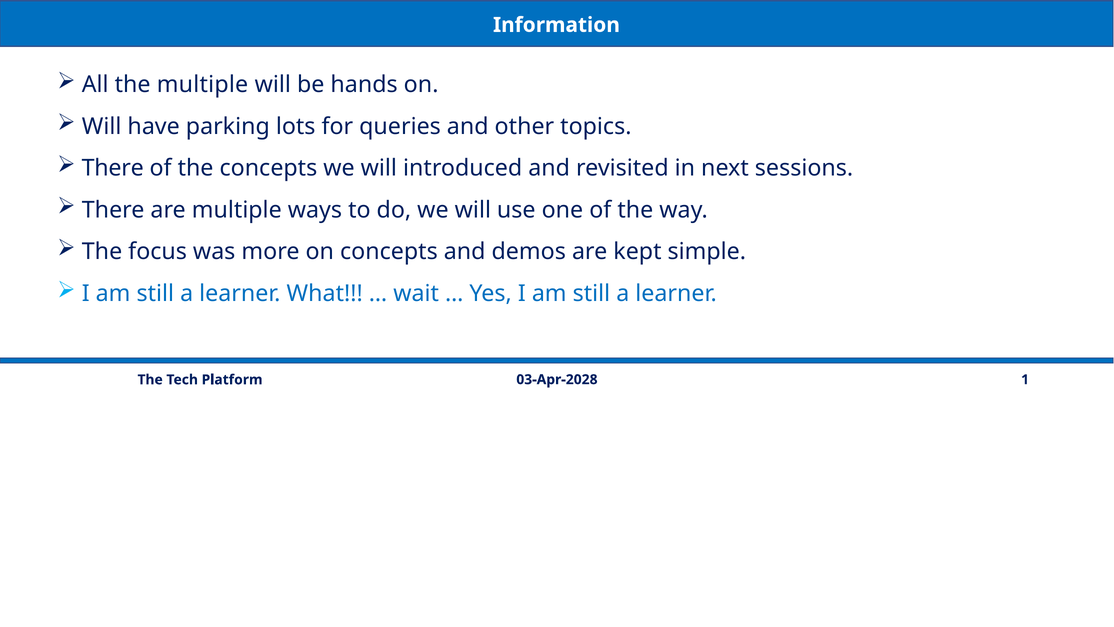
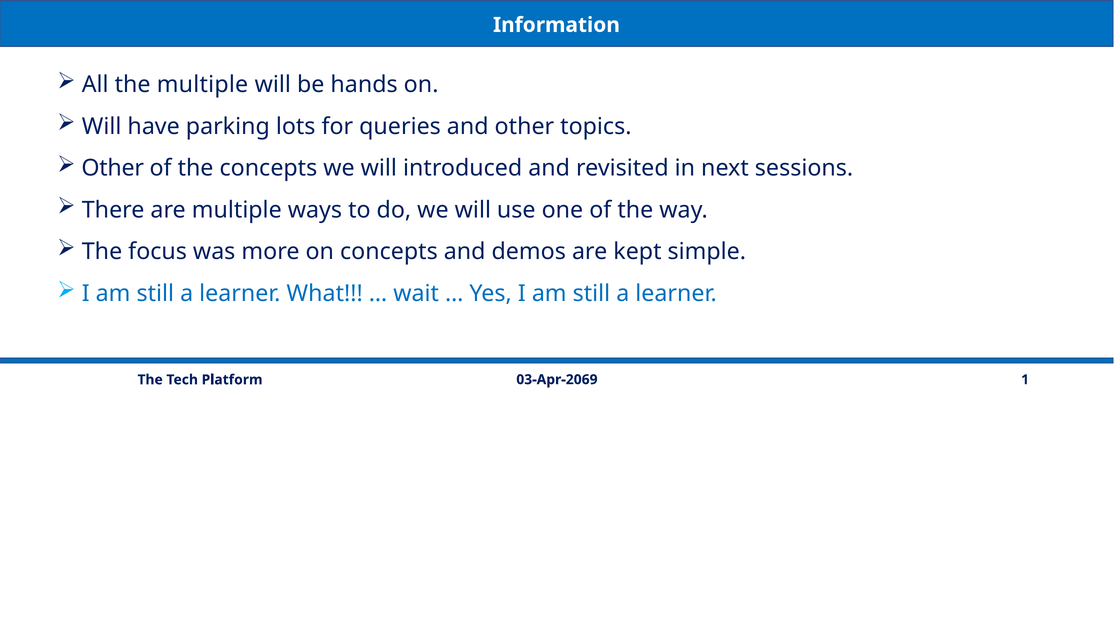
There: There -> Other (113, 168)
03-Apr-2028: 03-Apr-2028 -> 03-Apr-2069 (557, 379)
